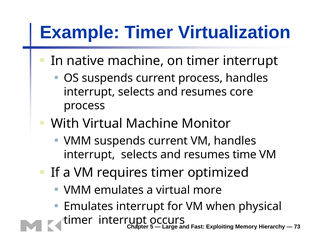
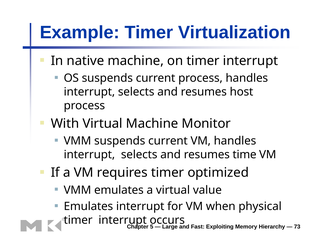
core: core -> host (241, 92)
more: more -> value (207, 190)
